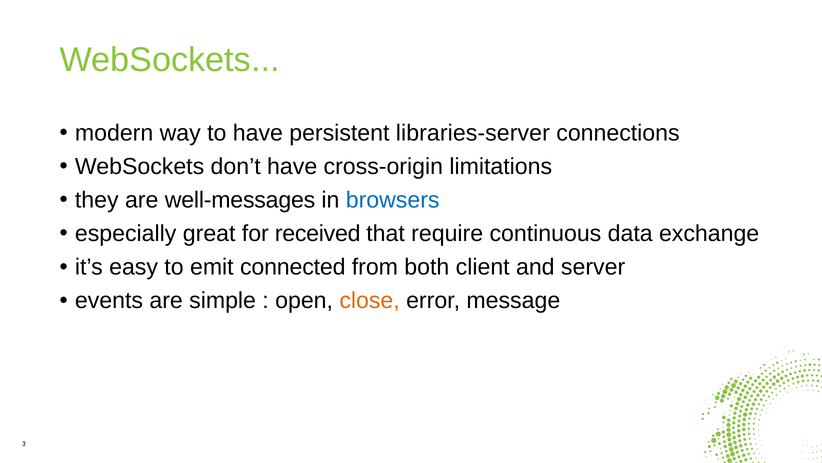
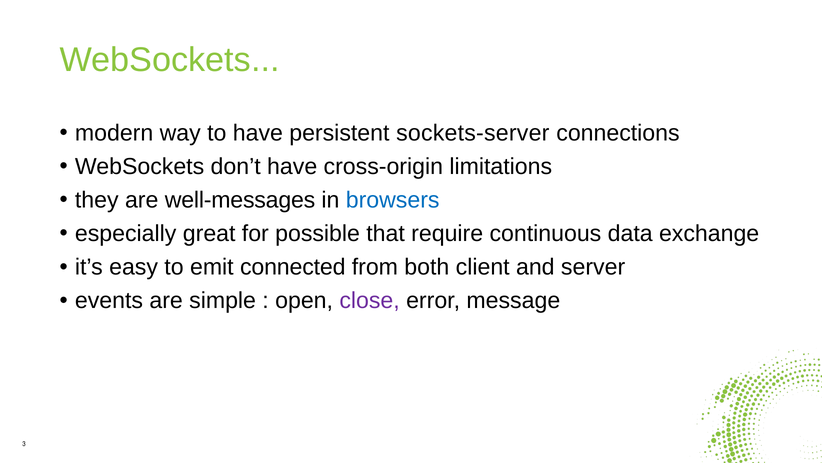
libraries-server: libraries-server -> sockets-server (473, 133)
received: received -> possible (318, 233)
close colour: orange -> purple (370, 300)
